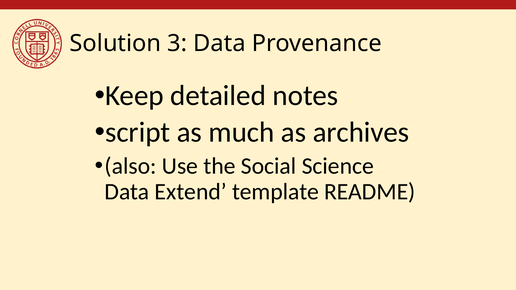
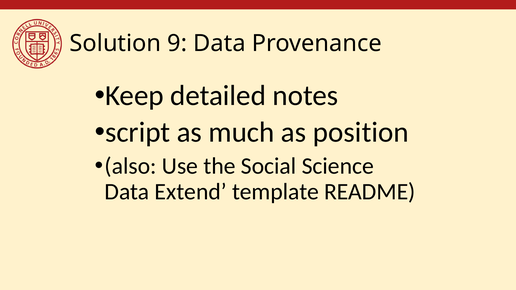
3: 3 -> 9 (177, 43)
archives: archives -> position (361, 132)
